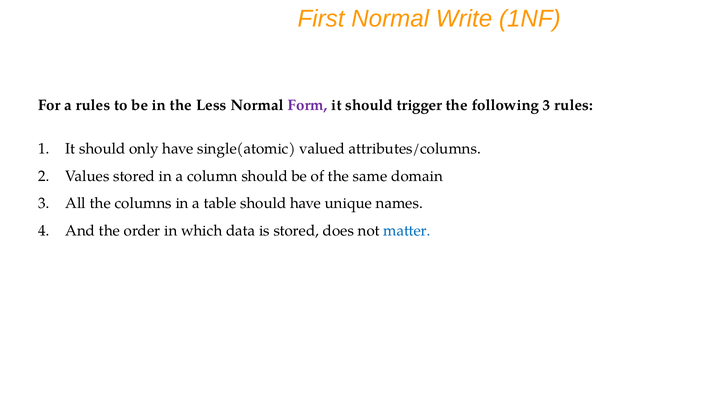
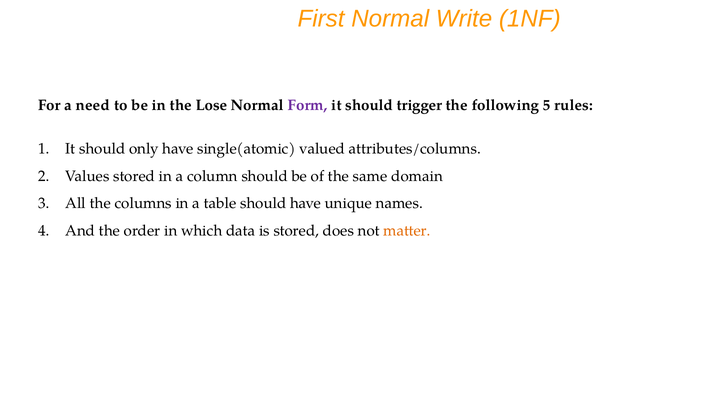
a rules: rules -> need (93, 105)
Less: Less -> Lose (212, 105)
following 3: 3 -> 5 (547, 105)
matter colour: blue -> orange (407, 230)
